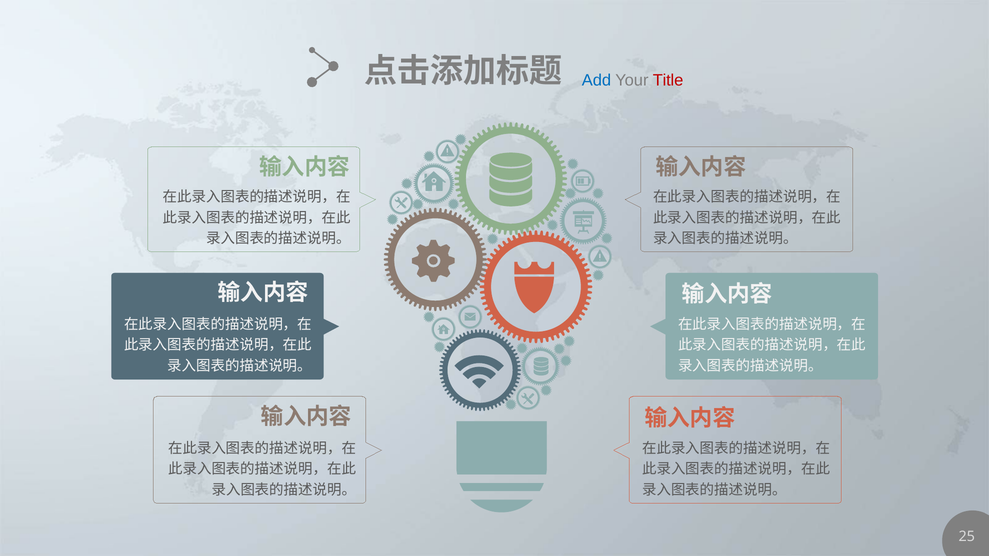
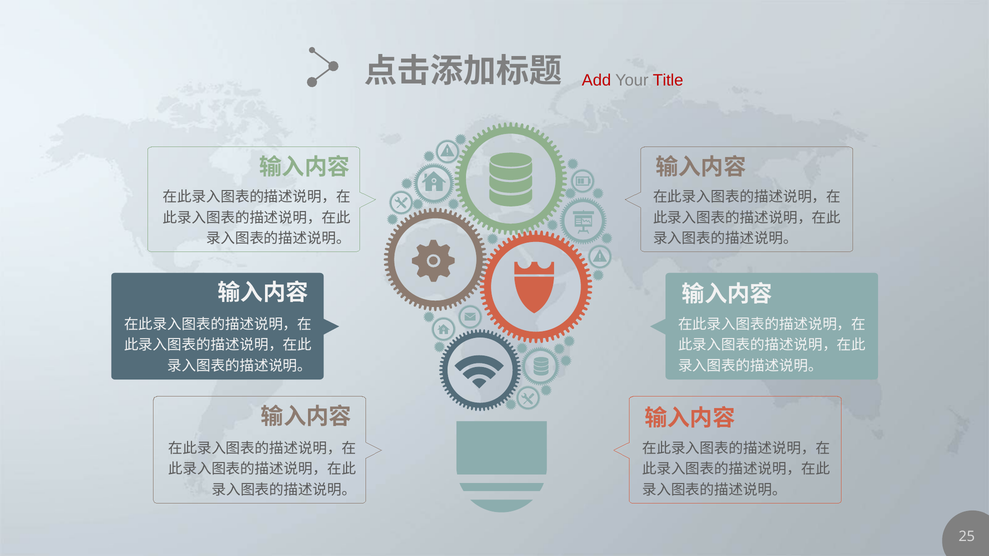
Add colour: blue -> red (596, 80)
